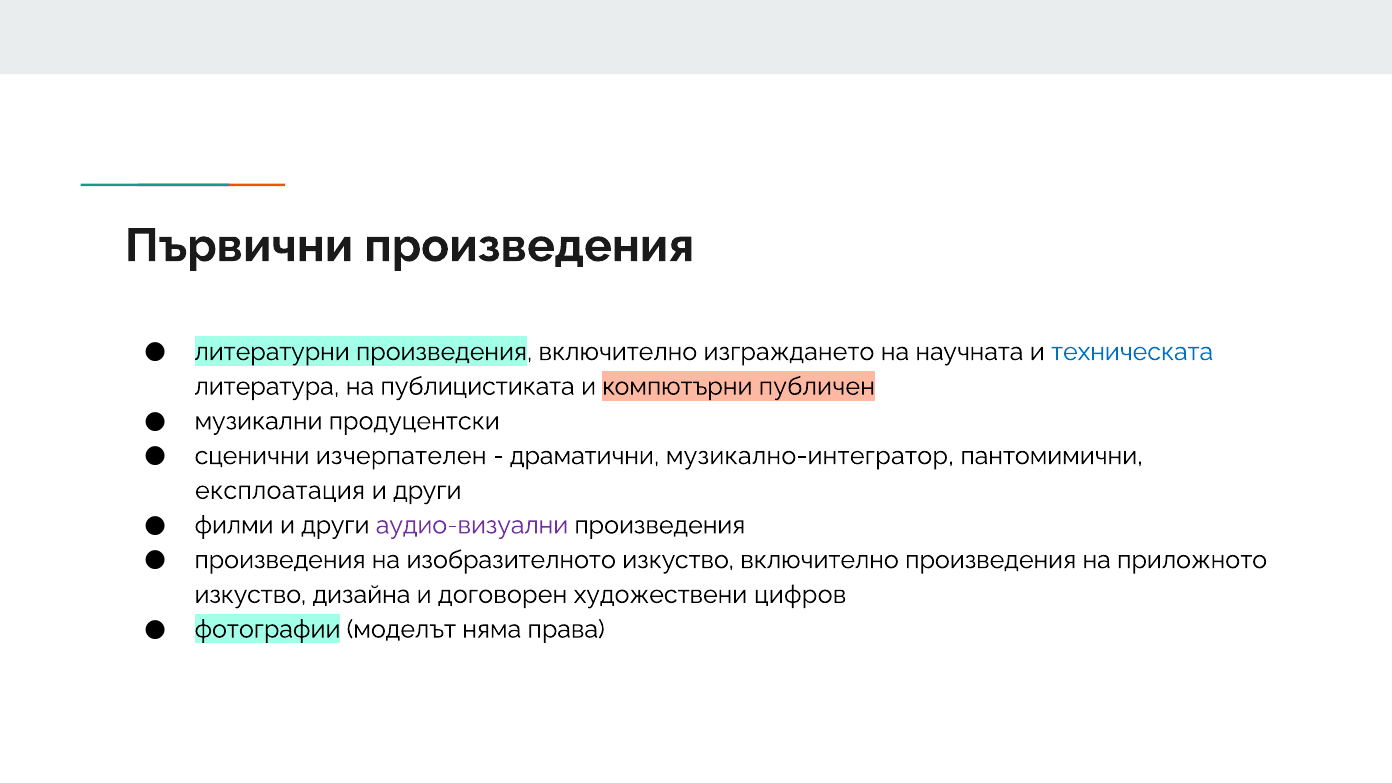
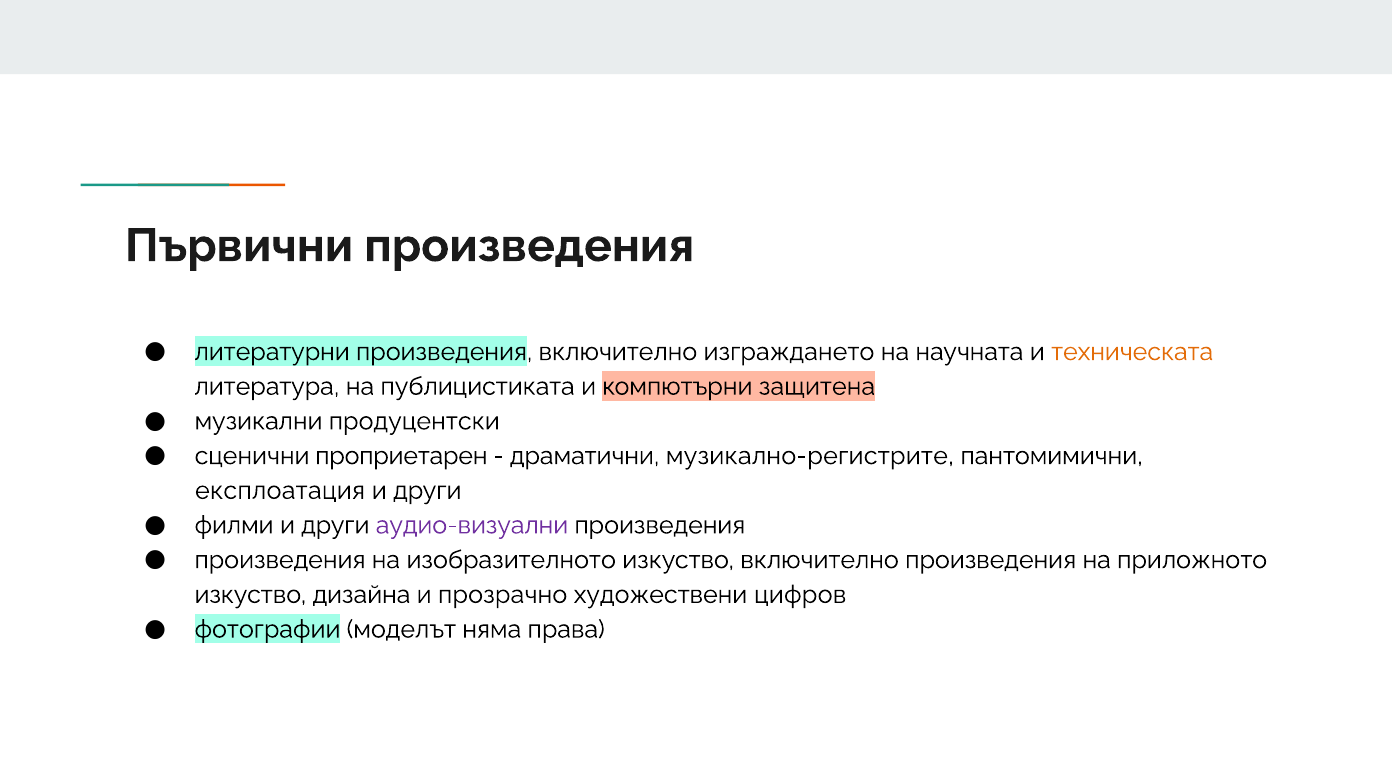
техническата colour: blue -> orange (1132, 352)
публичен: публичен -> защитена (817, 386)
изчерпателен: изчерпателен -> проприетарен (401, 456)
музикално-интегратор: музикално-интегратор -> музикално-регистрите (810, 456)
договорен: договорен -> прозрачно (503, 595)
